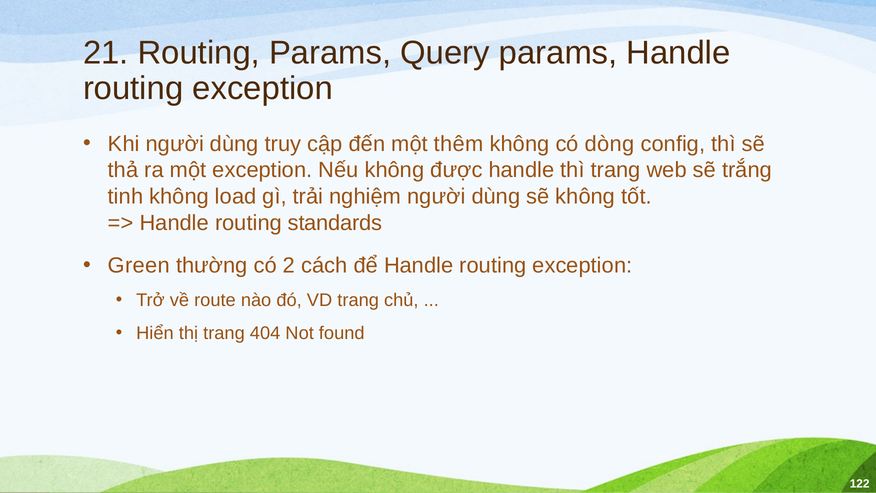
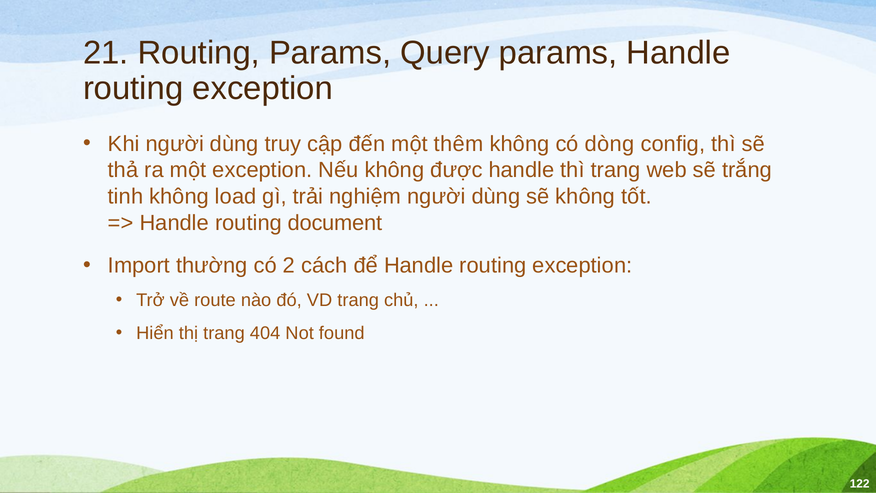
standards: standards -> document (335, 223)
Green: Green -> Import (139, 265)
